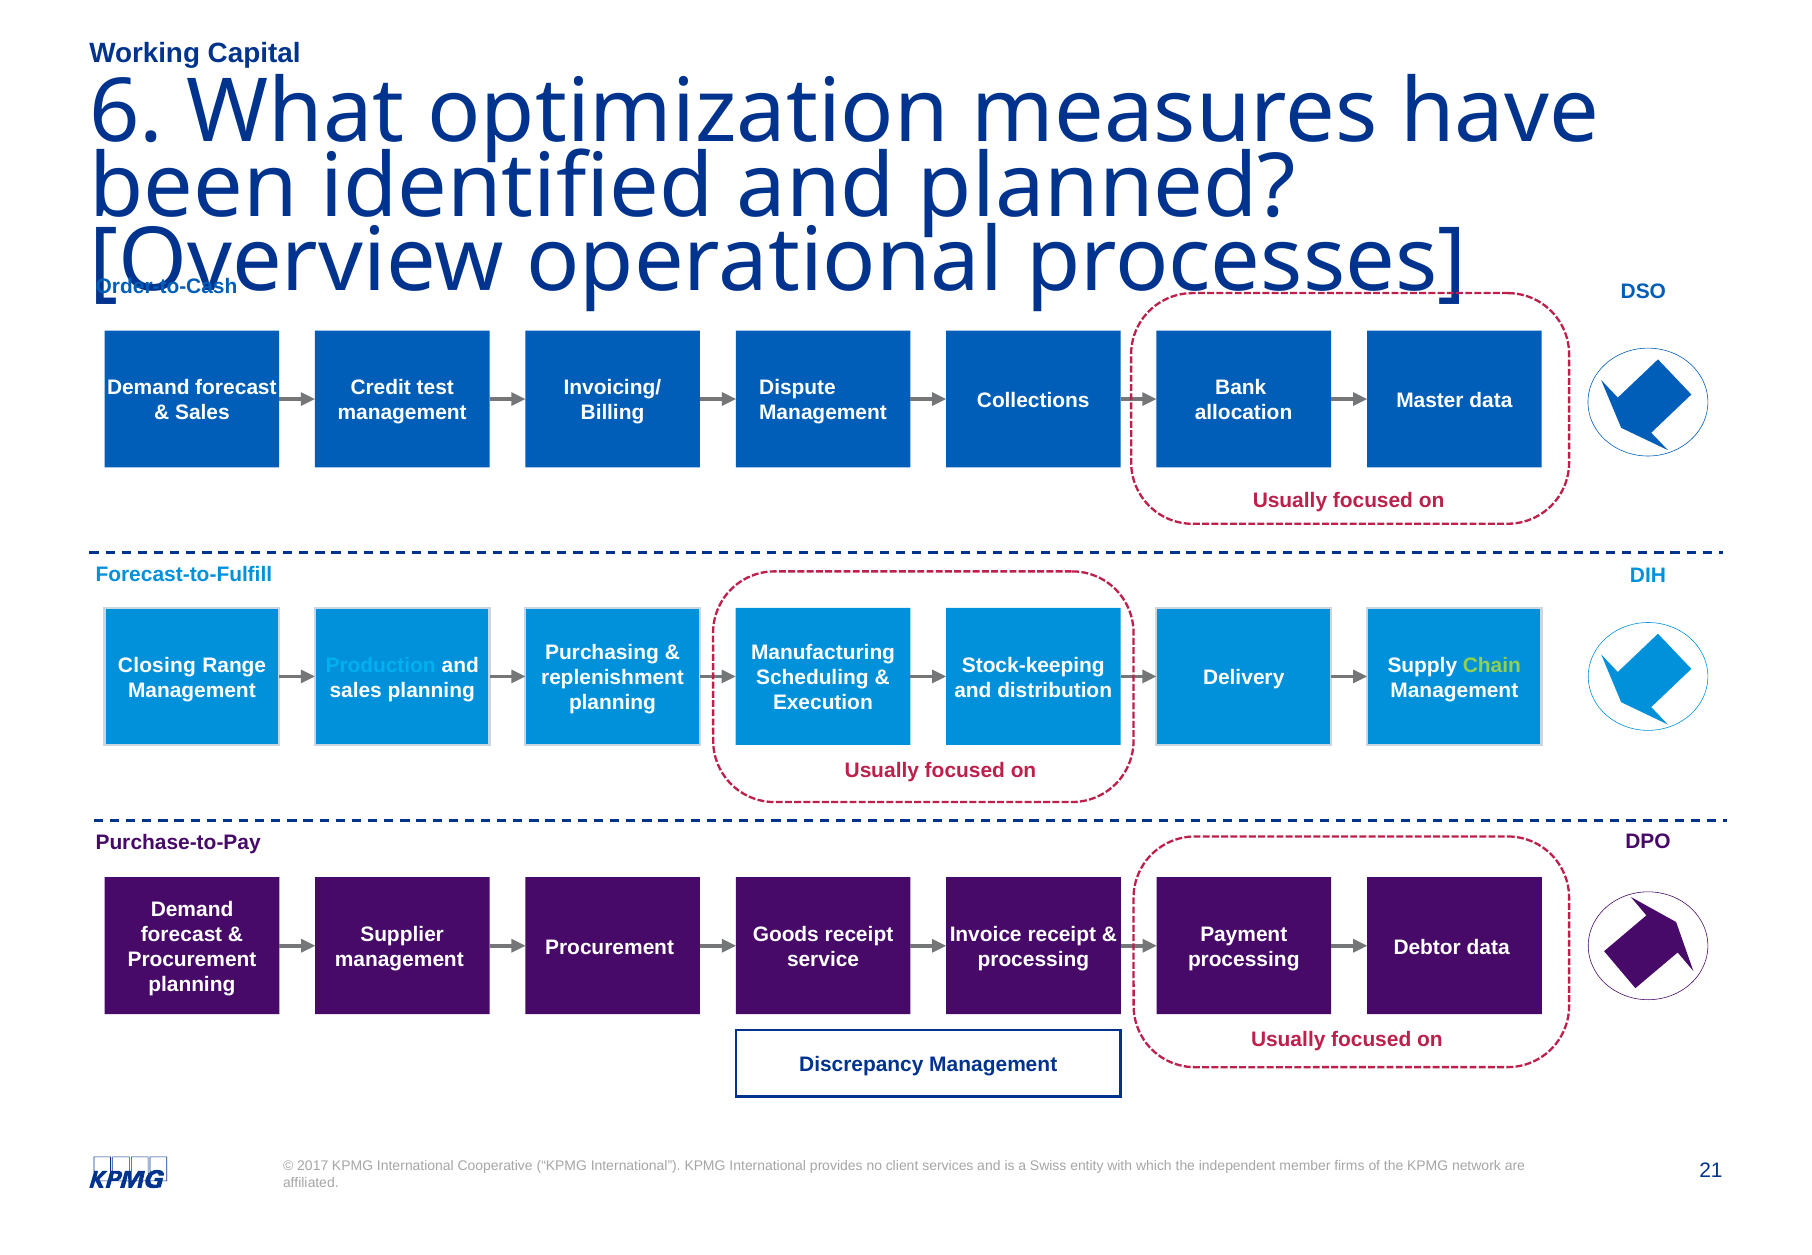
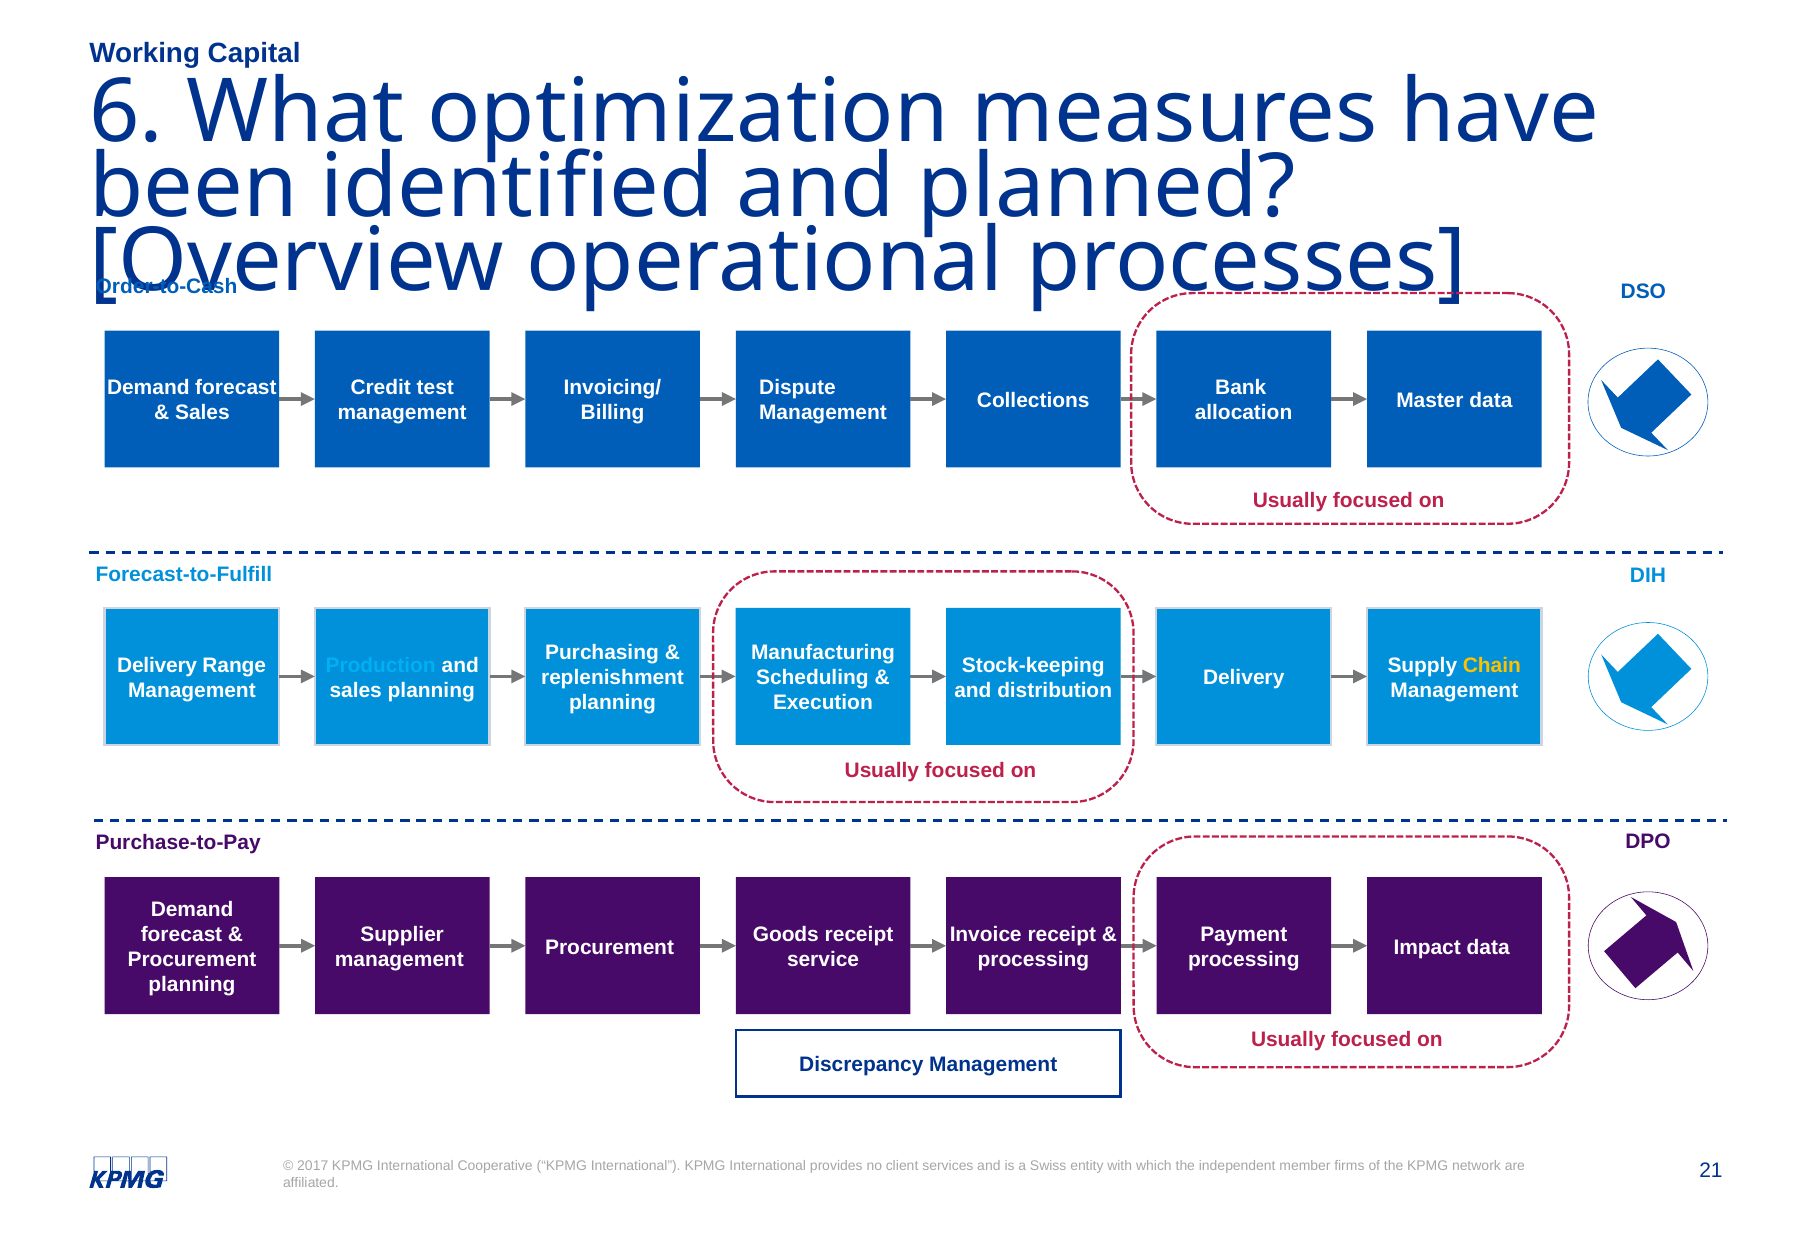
Closing: Closing -> Delivery (157, 665)
Chain colour: light green -> yellow (1492, 665)
Debtor: Debtor -> Impact (1427, 947)
